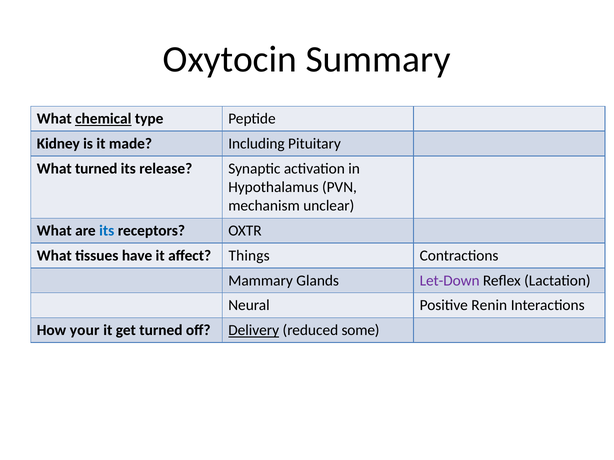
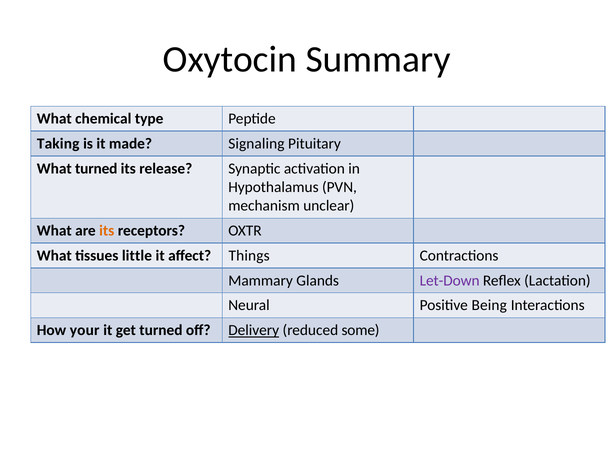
chemical underline: present -> none (103, 119)
Kidney: Kidney -> Taking (58, 144)
Including: Including -> Signaling (256, 144)
its colour: blue -> orange (107, 231)
have: have -> little (137, 256)
Renin: Renin -> Being (489, 306)
